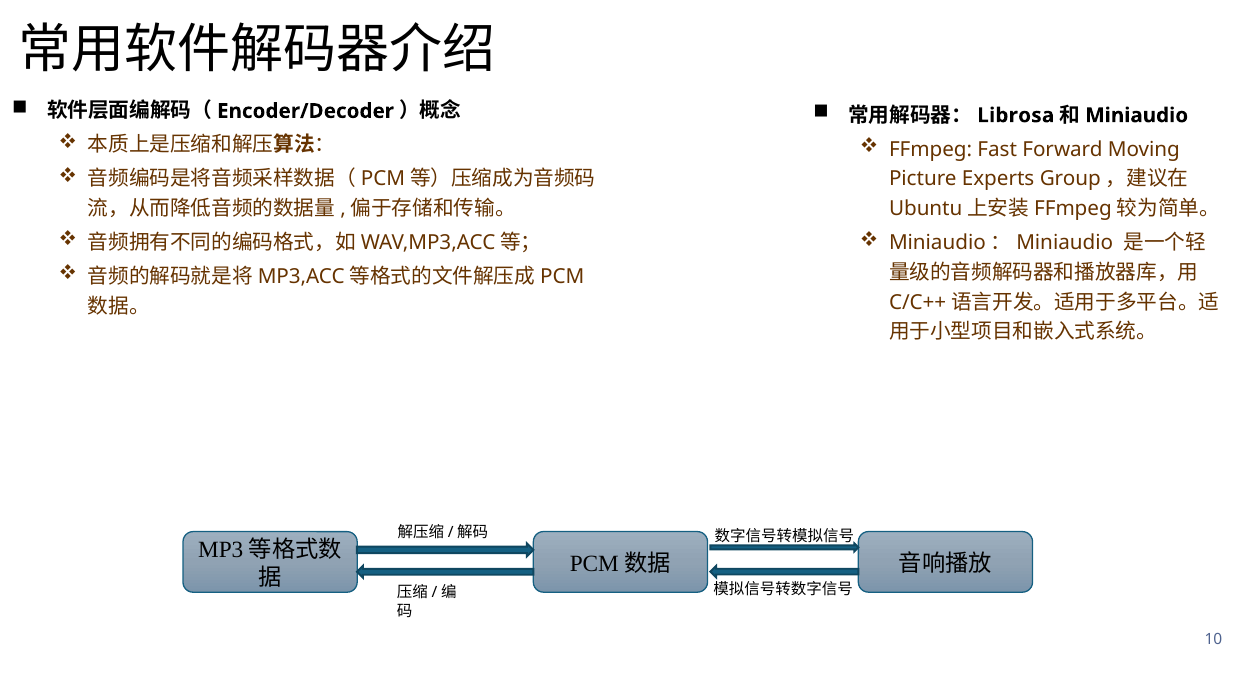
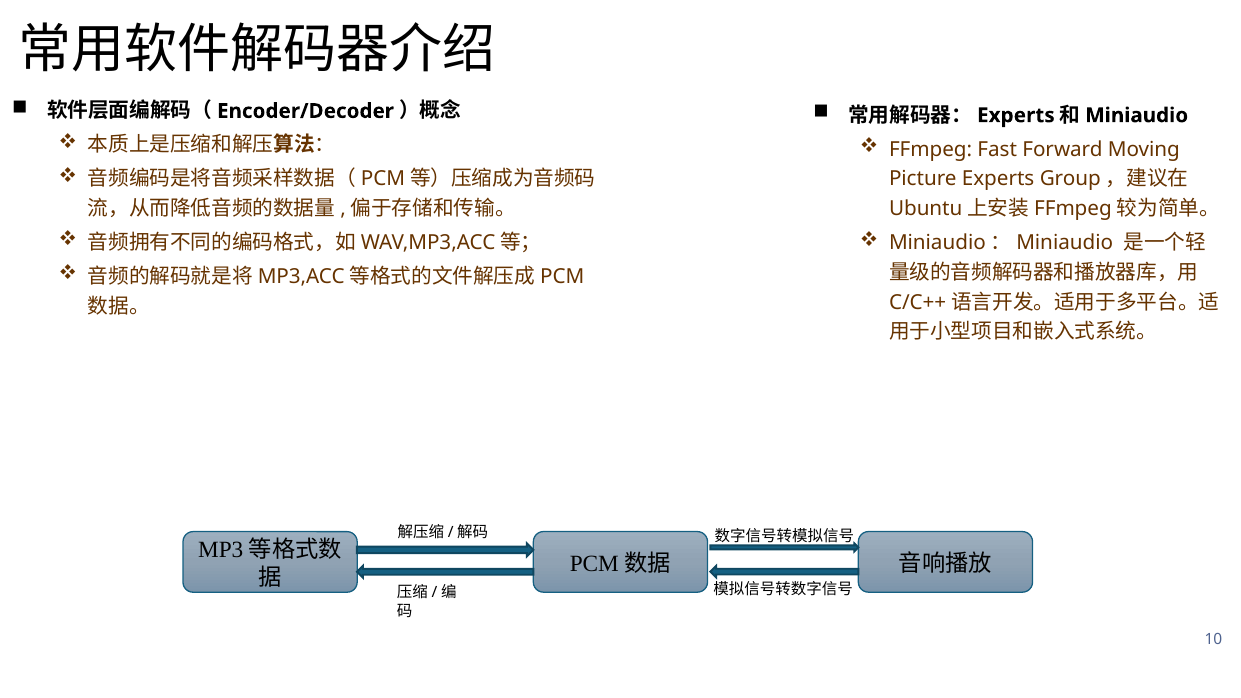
Librosa: Librosa -> Experts (1016, 115)
